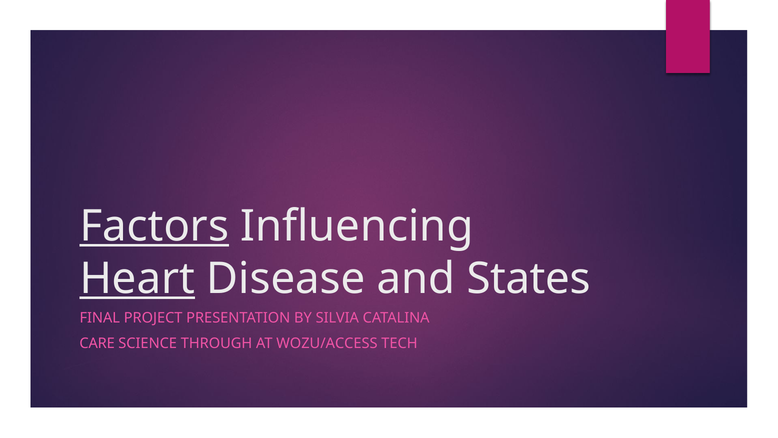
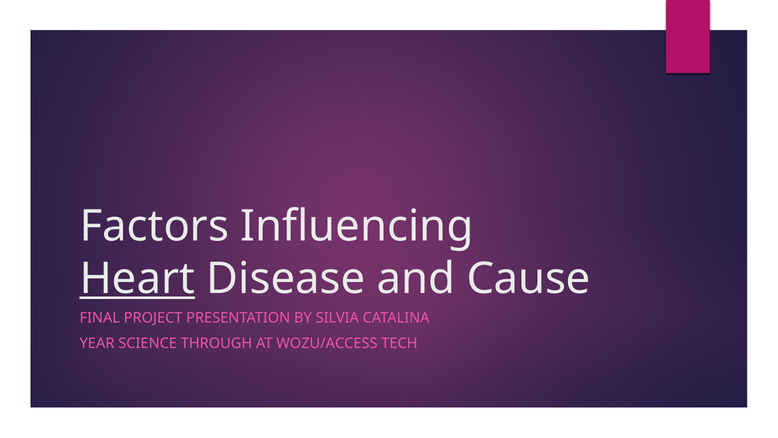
Factors underline: present -> none (154, 226)
States: States -> Cause (529, 279)
CARE: CARE -> YEAR (97, 343)
